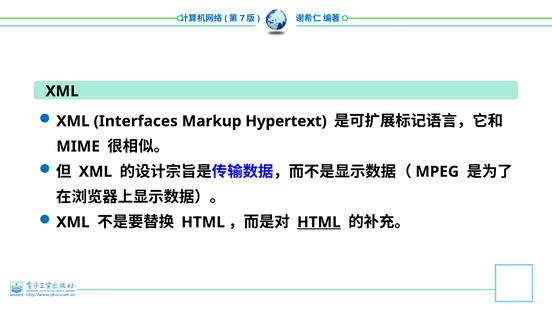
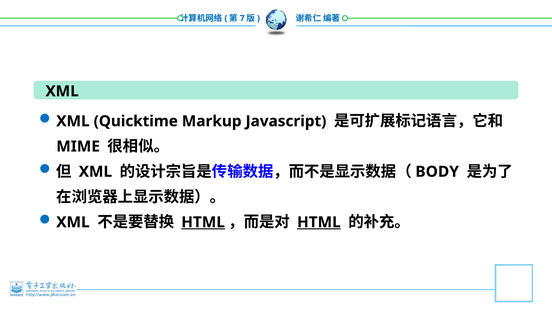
Interfaces: Interfaces -> Quicktime (136, 121)
Hypertext: Hypertext -> Javascript (286, 121)
MPEG: MPEG -> BODY (437, 172)
HTML underline: none -> present (203, 223)
